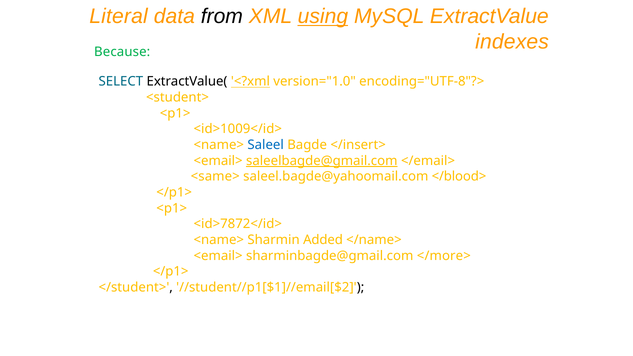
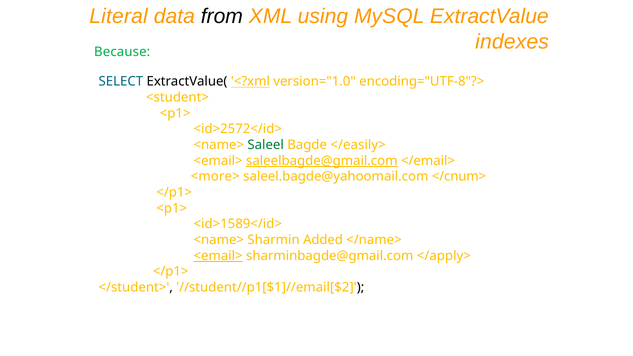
using underline: present -> none (323, 16)
<id>1009</id>: <id>1009</id> -> <id>2572</id> (238, 129)
Saleel colour: blue -> green (266, 145)
</insert>: </insert> -> </easily> (358, 145)
<same>: <same> -> <more> (215, 177)
</blood>: </blood> -> </cnum> (459, 177)
<id>7872</id>: <id>7872</id> -> <id>1589</id> (238, 224)
<email> underline: none -> present (218, 256)
</more>: </more> -> </apply> (444, 256)
